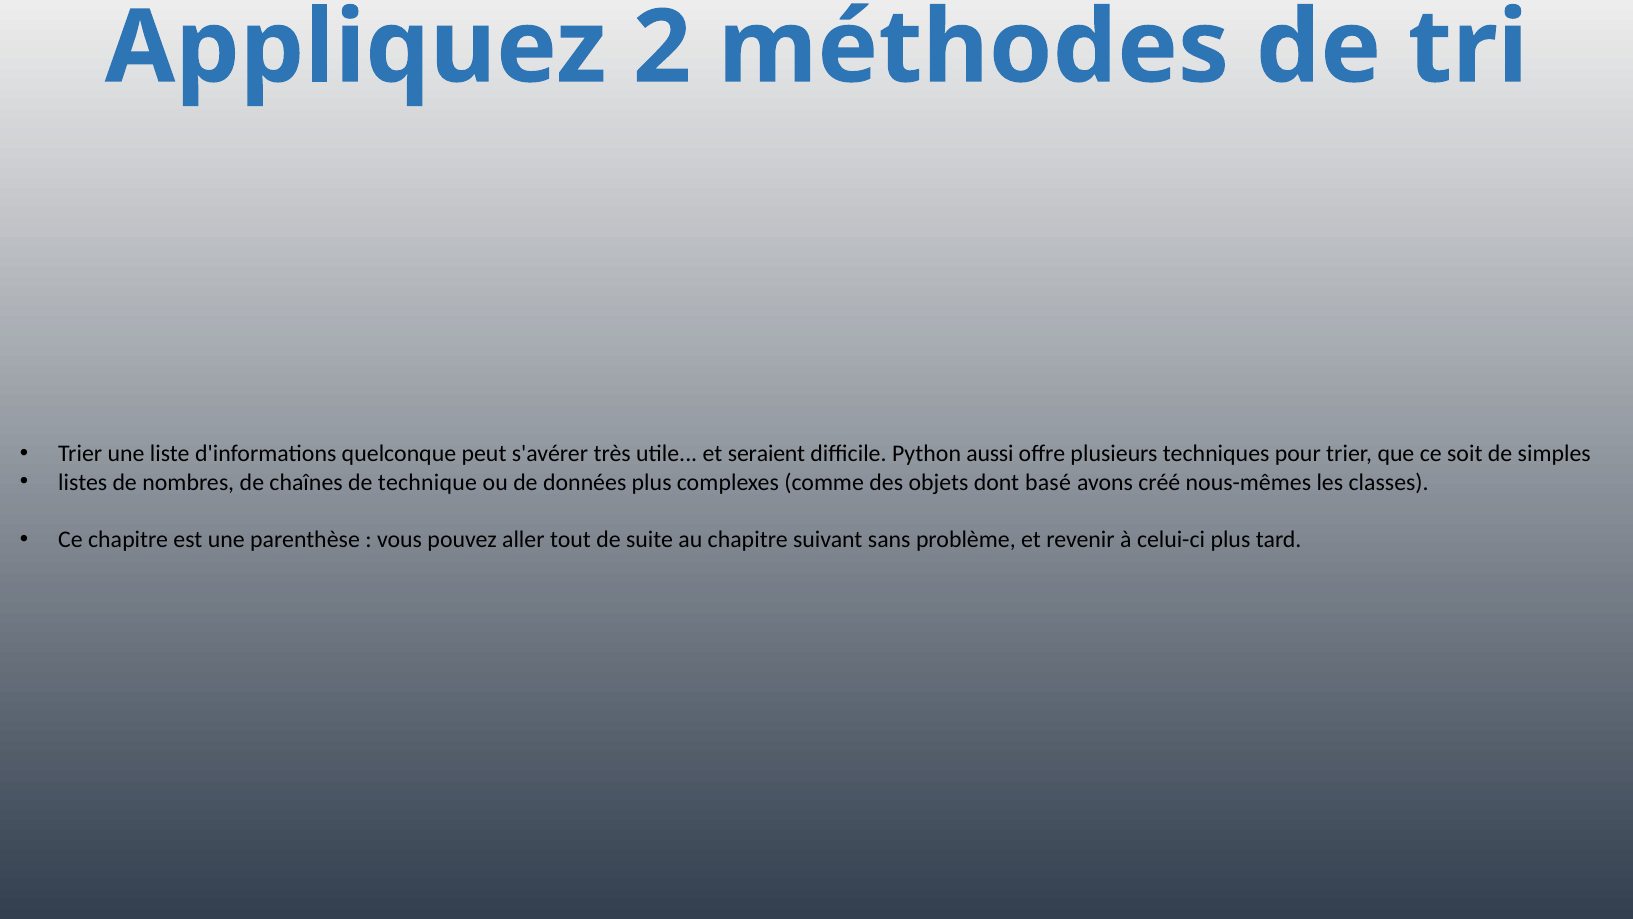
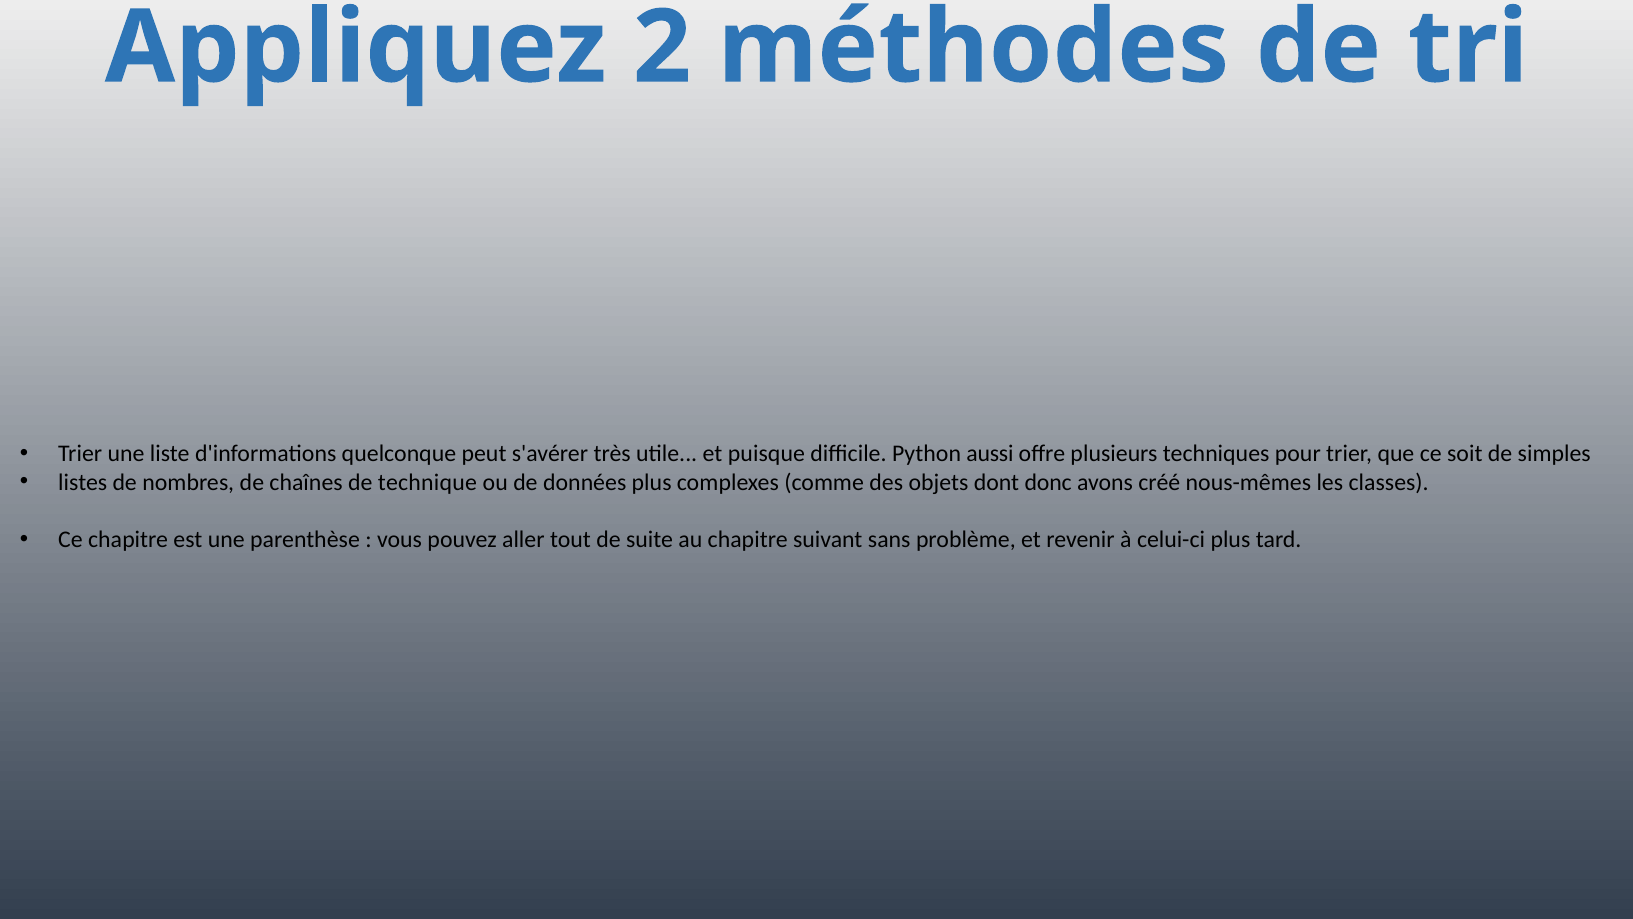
seraient: seraient -> puisque (766, 453)
basé: basé -> donc (1048, 482)
